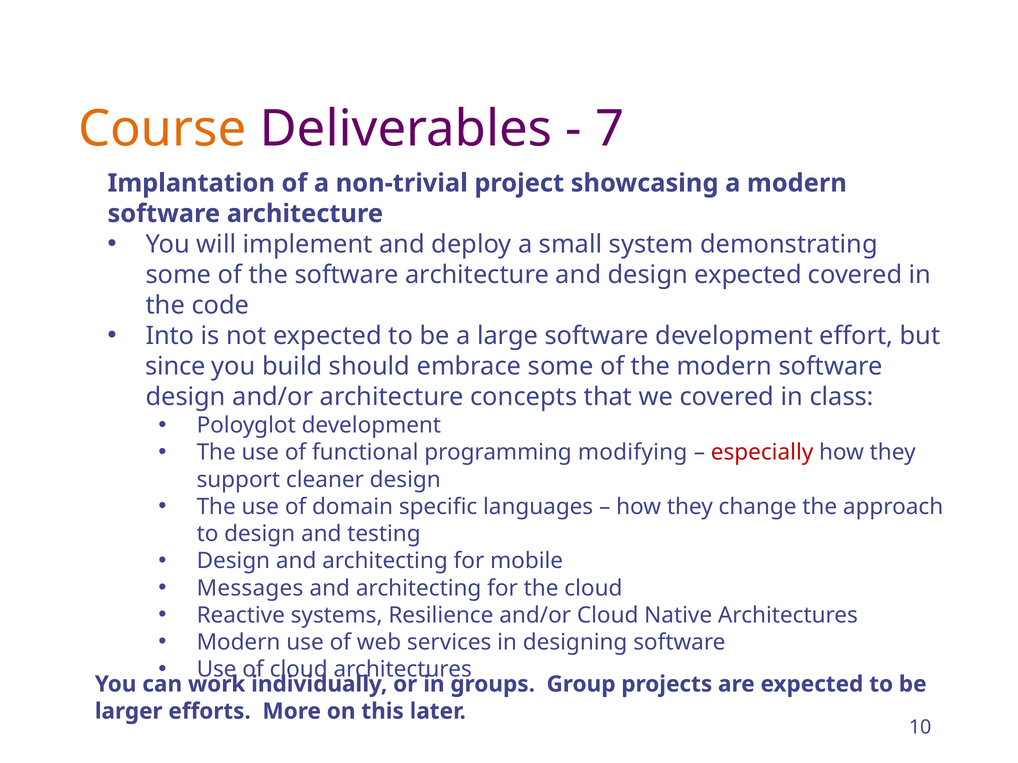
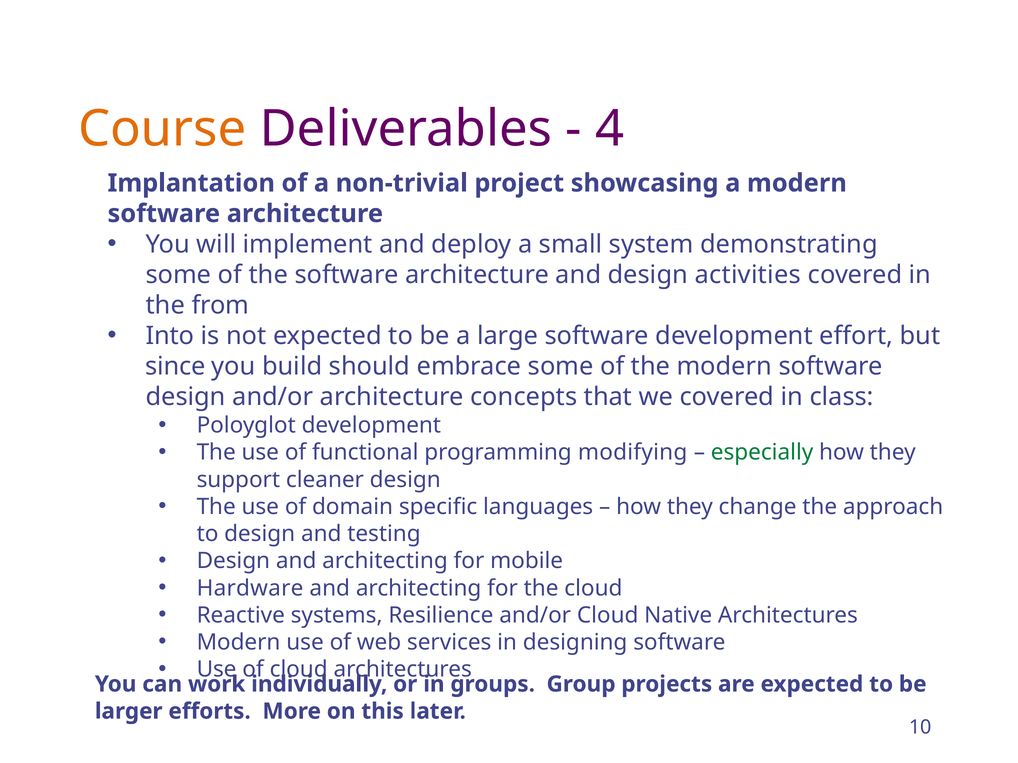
7: 7 -> 4 (610, 129)
design expected: expected -> activities (748, 275)
code: code -> from (220, 305)
especially colour: red -> green (762, 453)
Messages: Messages -> Hardware (250, 588)
